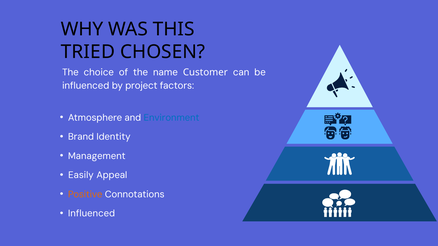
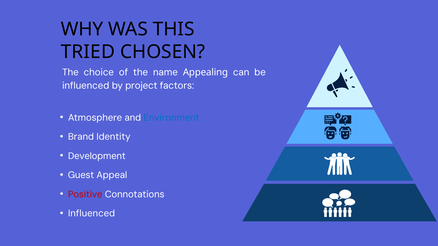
Customer: Customer -> Appealing (205, 72)
Management: Management -> Development (97, 156)
Easily: Easily -> Guest (81, 175)
Positive colour: orange -> red (85, 195)
